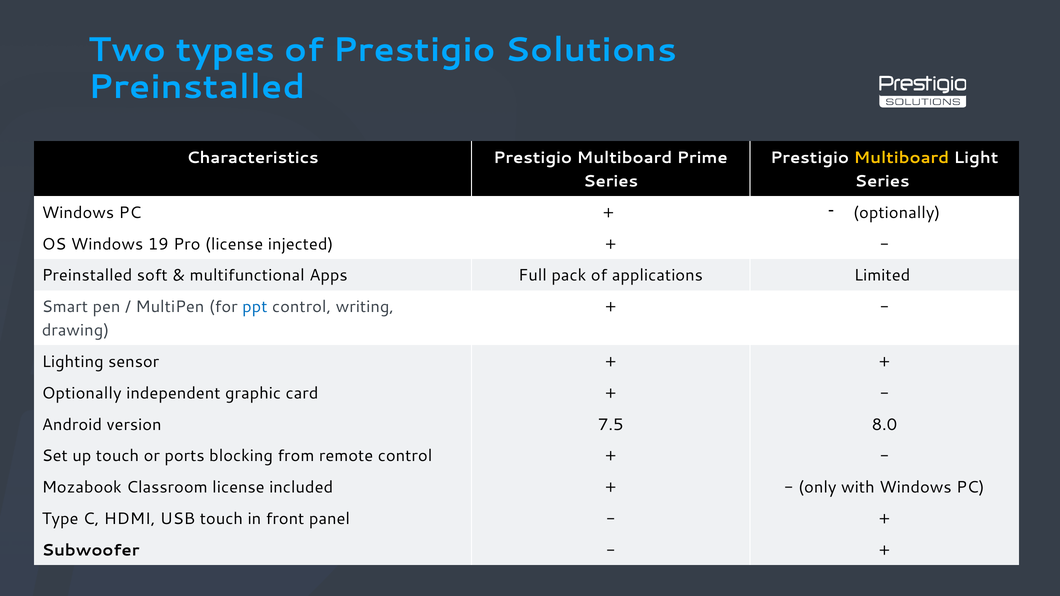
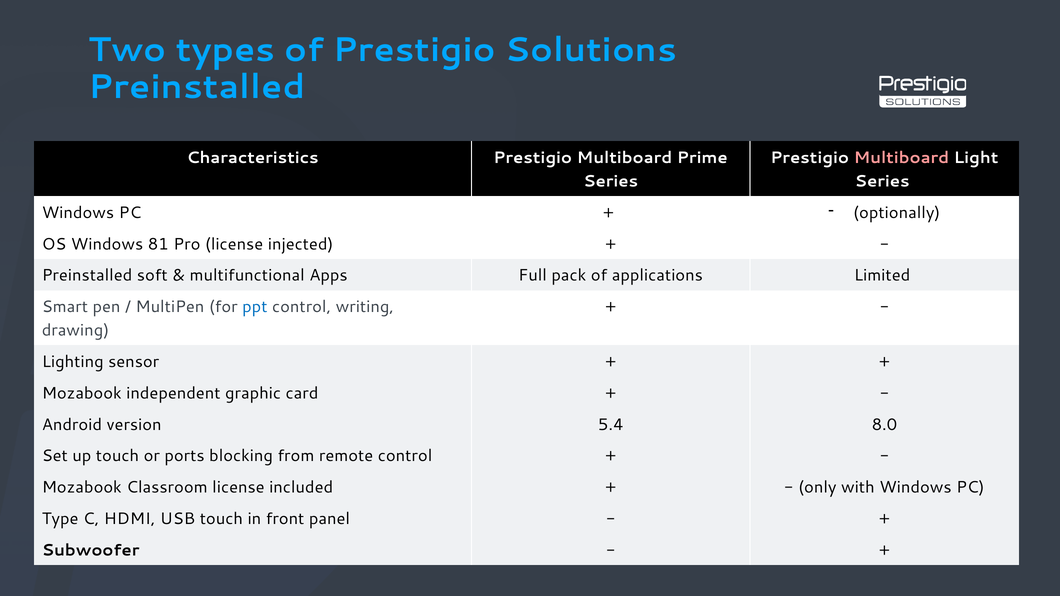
Multiboard colour: yellow -> pink (901, 158)
19: 19 -> 81 (158, 244)
Optionally: Optionally -> Mozabook (82, 393)
7.5: 7.5 -> 5.4 (611, 425)
